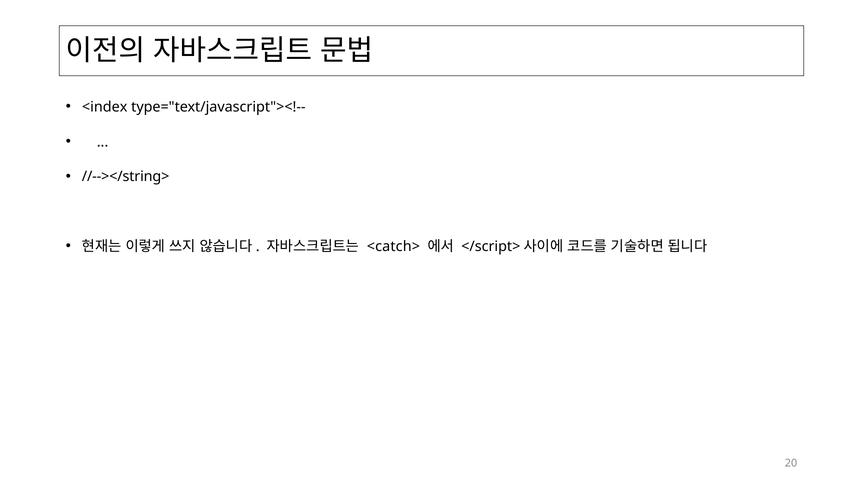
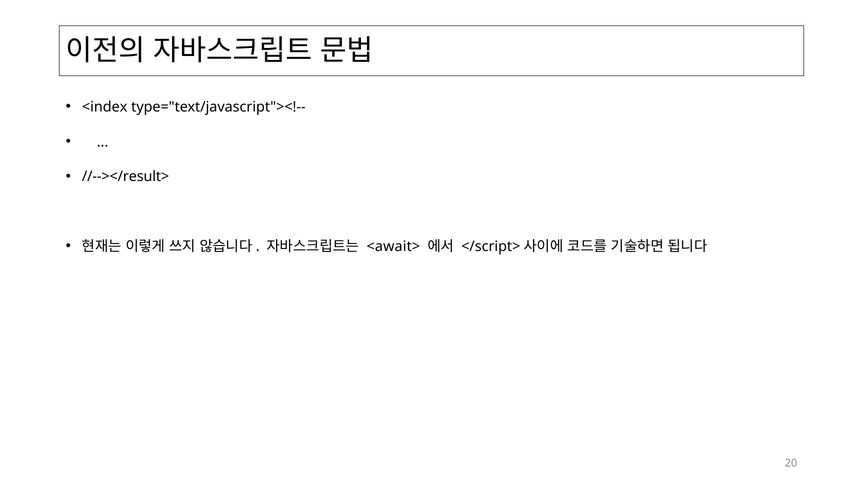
//--></string>: //--></string> -> //--></result> (126, 176)
<catch>: <catch> -> <await> (393, 246)
